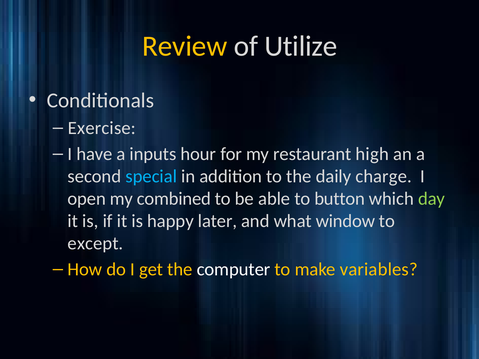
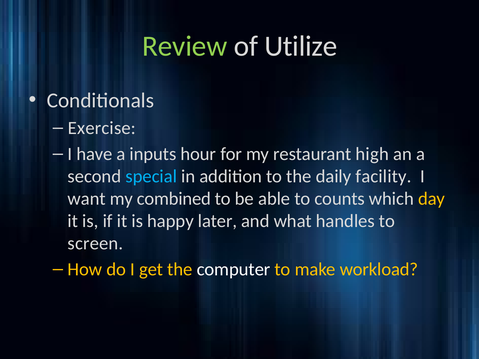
Review colour: yellow -> light green (185, 46)
charge: charge -> facility (384, 176)
open: open -> want (87, 199)
button: button -> counts (340, 199)
day colour: light green -> yellow (431, 199)
window: window -> handles (345, 221)
except: except -> screen (95, 244)
variables: variables -> workload (379, 270)
